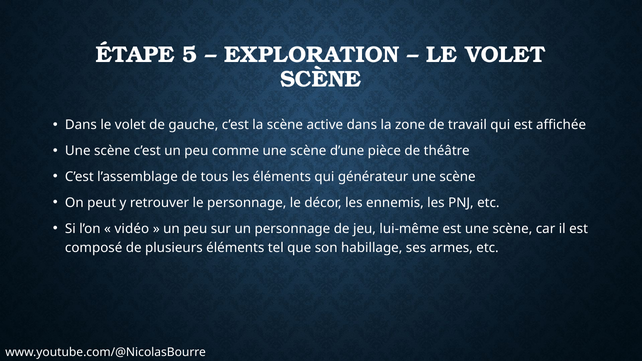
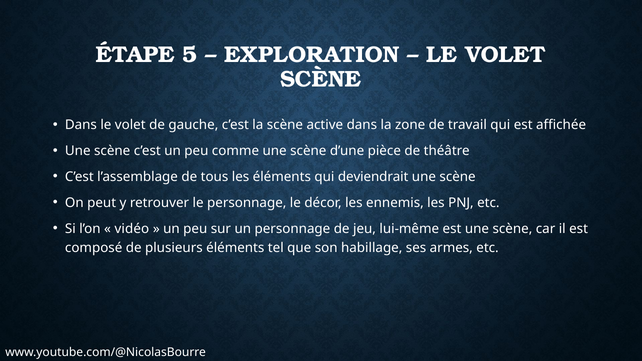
générateur: générateur -> deviendrait (373, 177)
